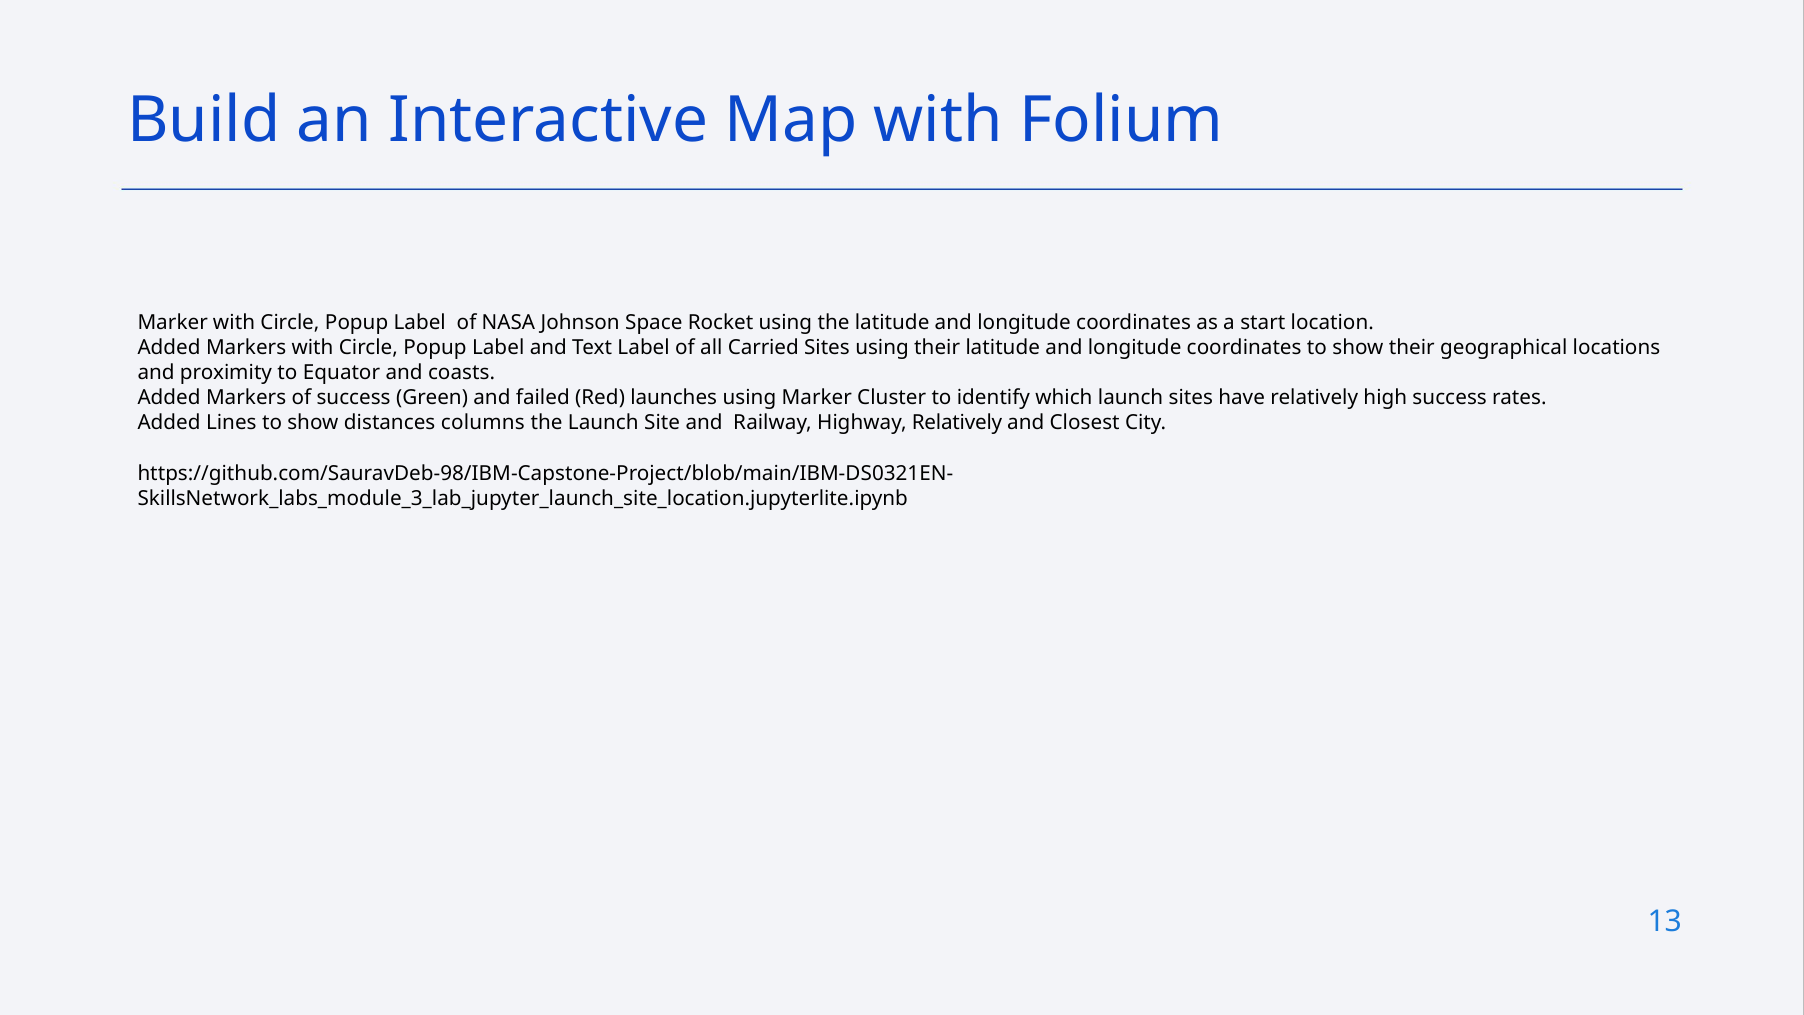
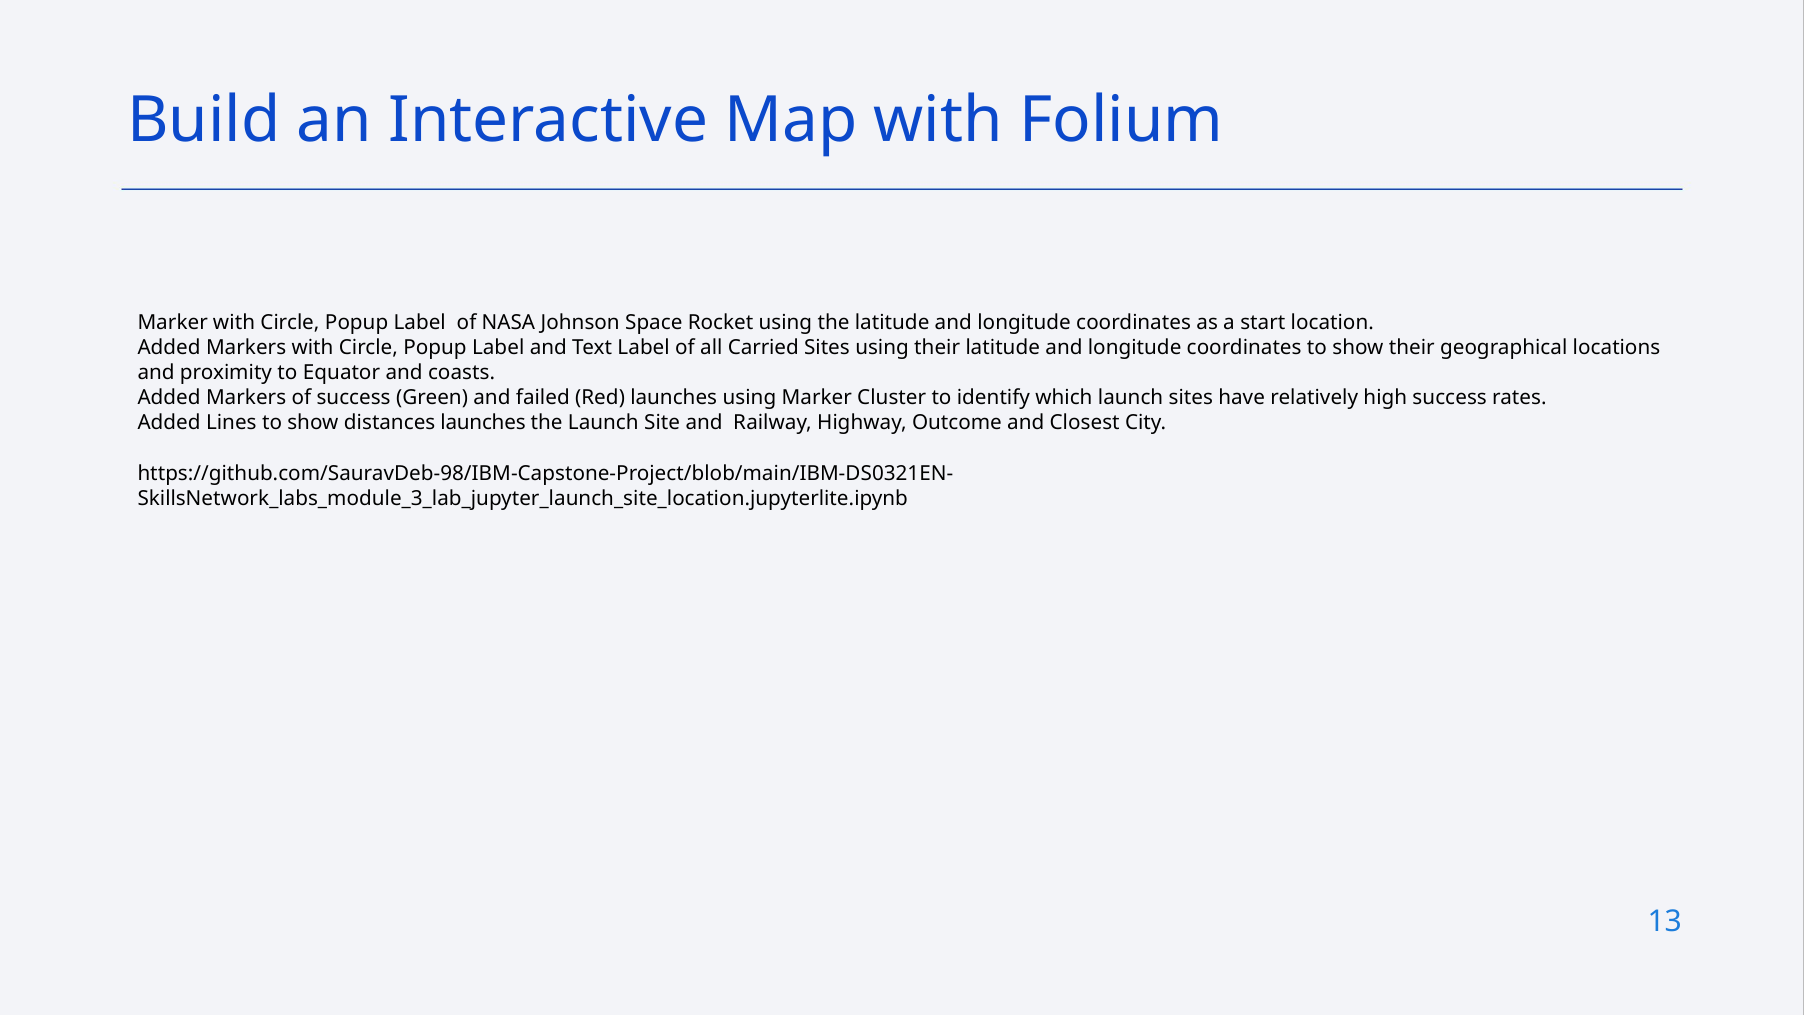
distances columns: columns -> launches (483, 422)
Highway Relatively: Relatively -> Outcome (957, 422)
